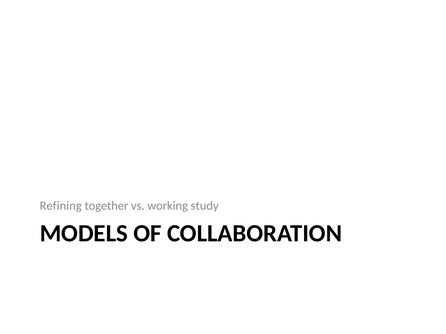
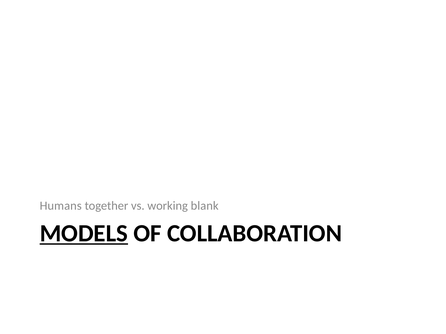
Refining: Refining -> Humans (61, 206)
study: study -> blank (205, 206)
MODELS underline: none -> present (84, 234)
